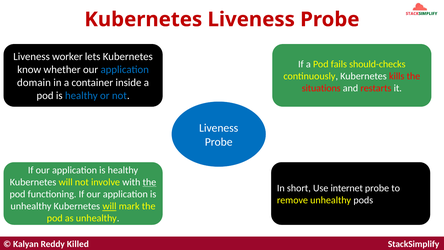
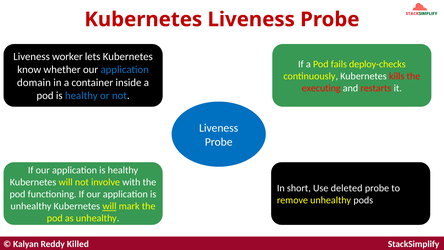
should-checks: should-checks -> deploy-checks (377, 64)
situations: situations -> executing (321, 88)
the underline: present -> none (149, 182)
internet: internet -> deleted (347, 188)
